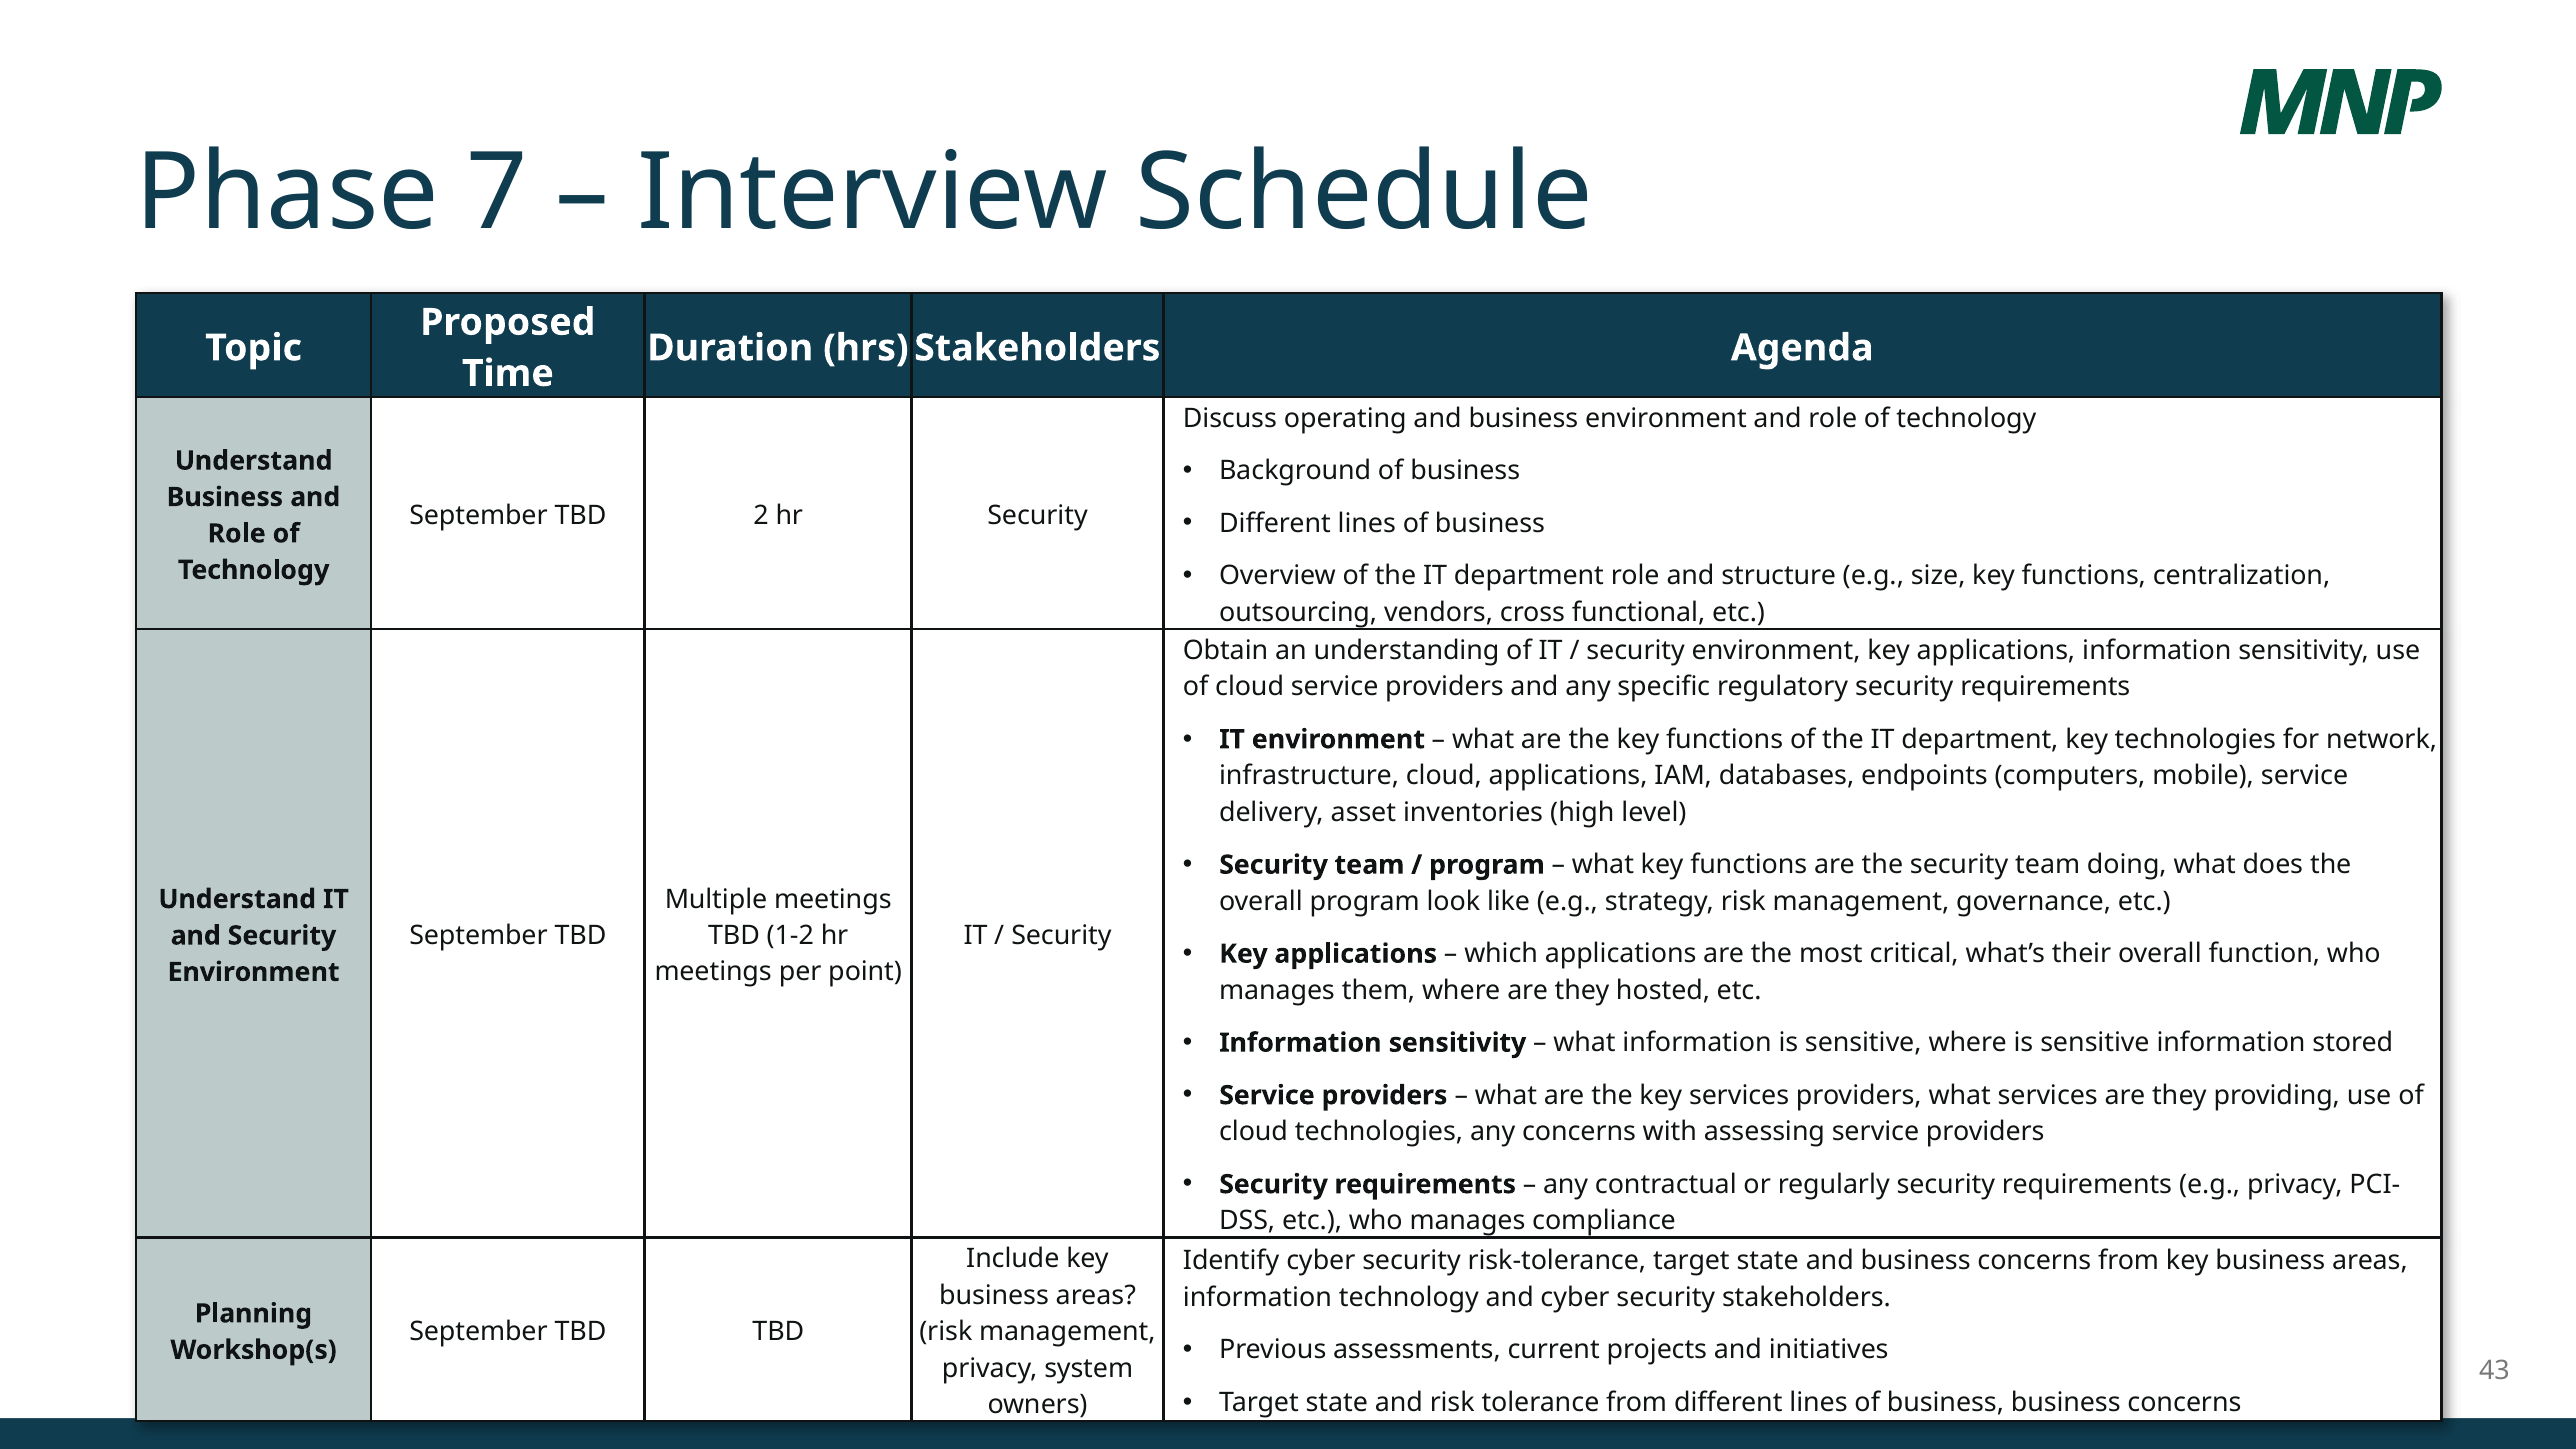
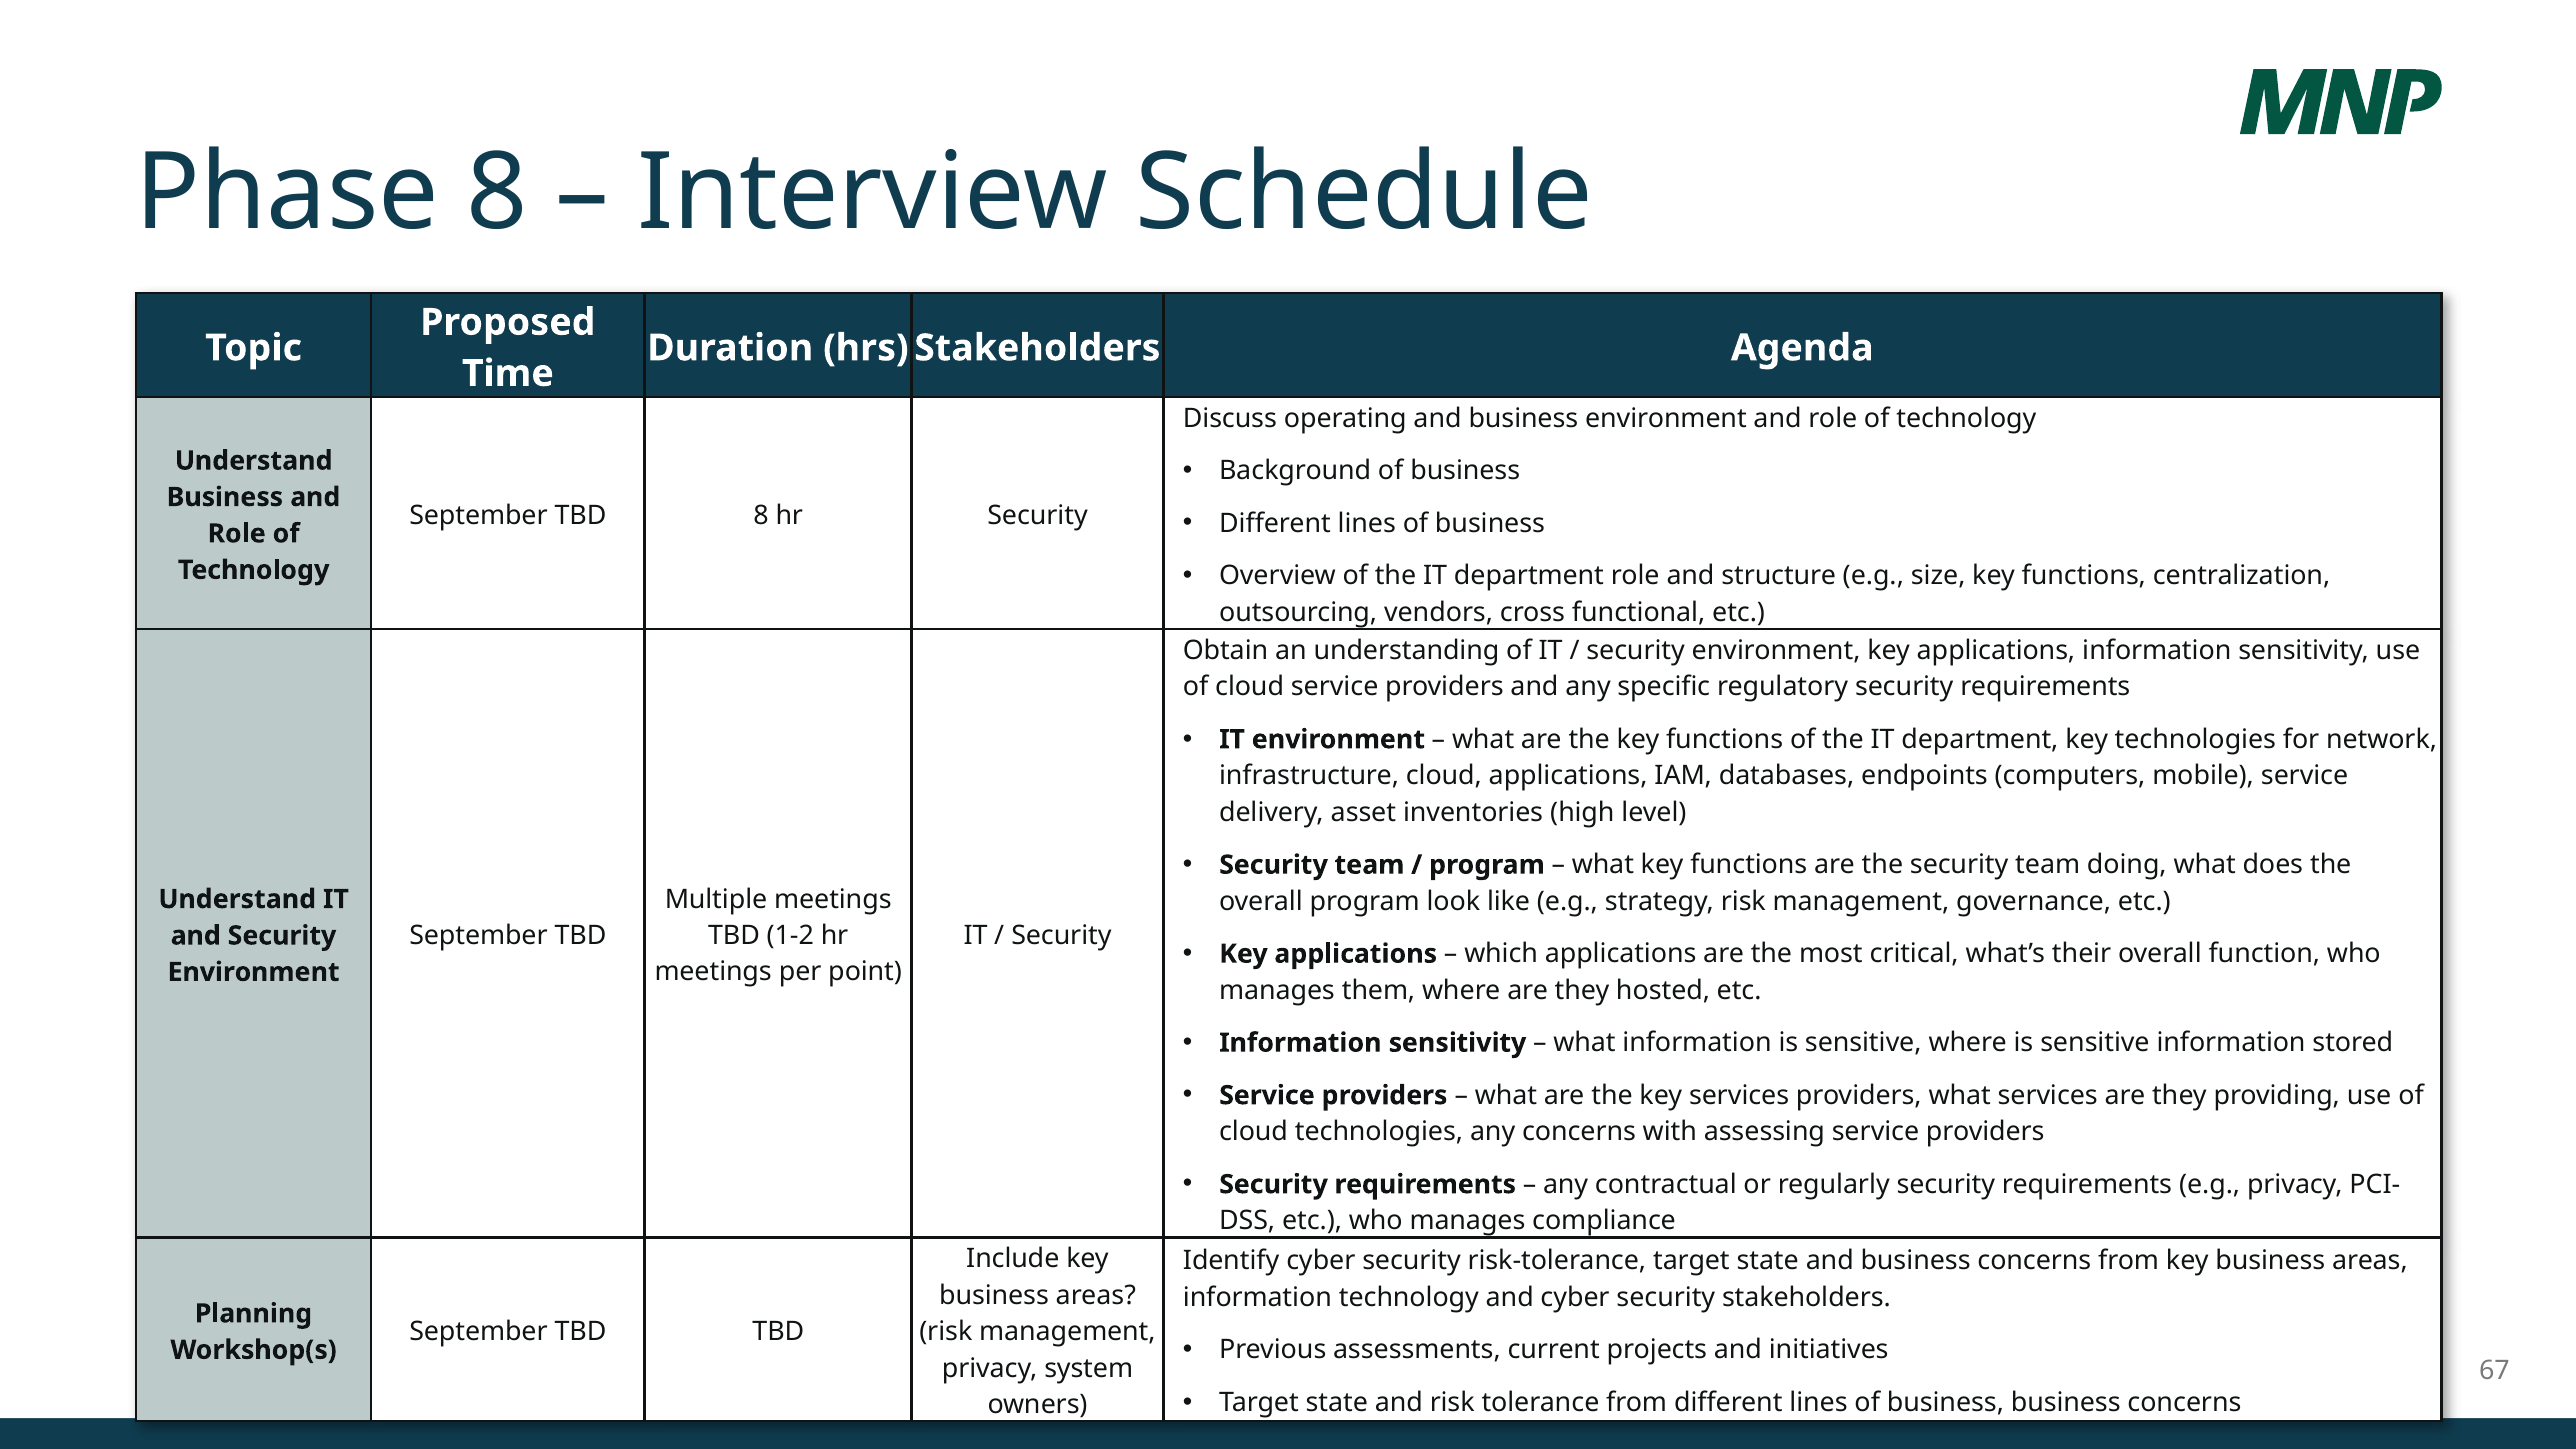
Phase 7: 7 -> 8 (497, 193)
TBD 2: 2 -> 8 (761, 515)
43: 43 -> 67 (2494, 1370)
